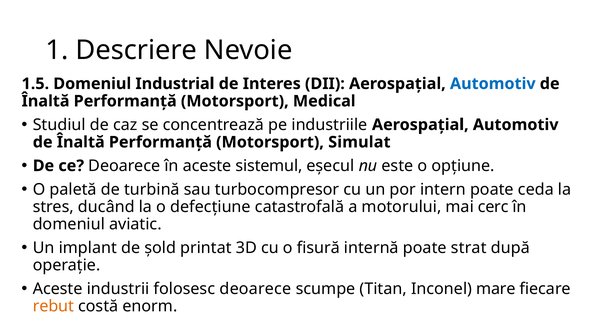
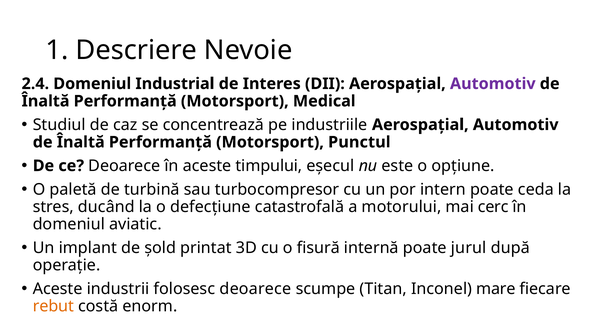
1.5: 1.5 -> 2.4 (35, 84)
Automotiv colour: blue -> purple (493, 84)
Simulat: Simulat -> Punctul (359, 142)
sistemul: sistemul -> timpului (269, 166)
strat: strat -> jurul (469, 248)
